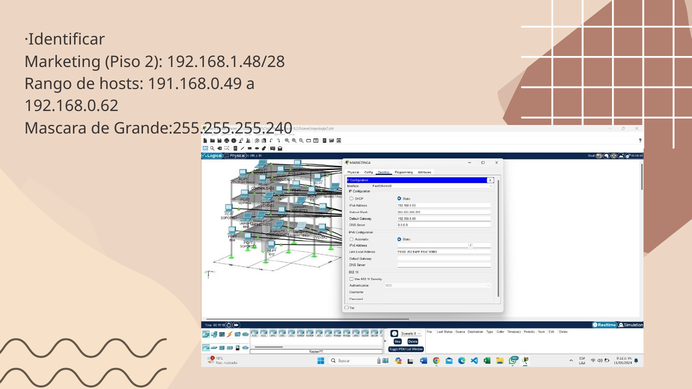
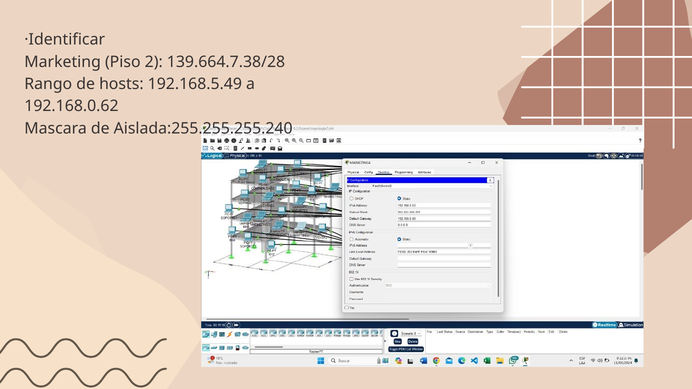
192.168.1.48/28: 192.168.1.48/28 -> 139.664.7.38/28 (226, 62)
191.168.0.49: 191.168.0.49 -> 192.168.5.49 (195, 84)
Grande:255.255.255.240: Grande:255.255.255.240 -> Aislada:255.255.255.240 (203, 128)
